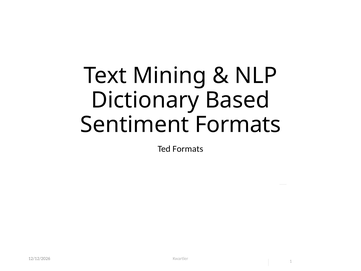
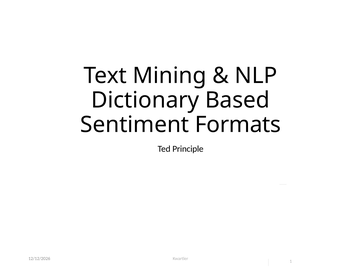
Ted Formats: Formats -> Principle (188, 149)
